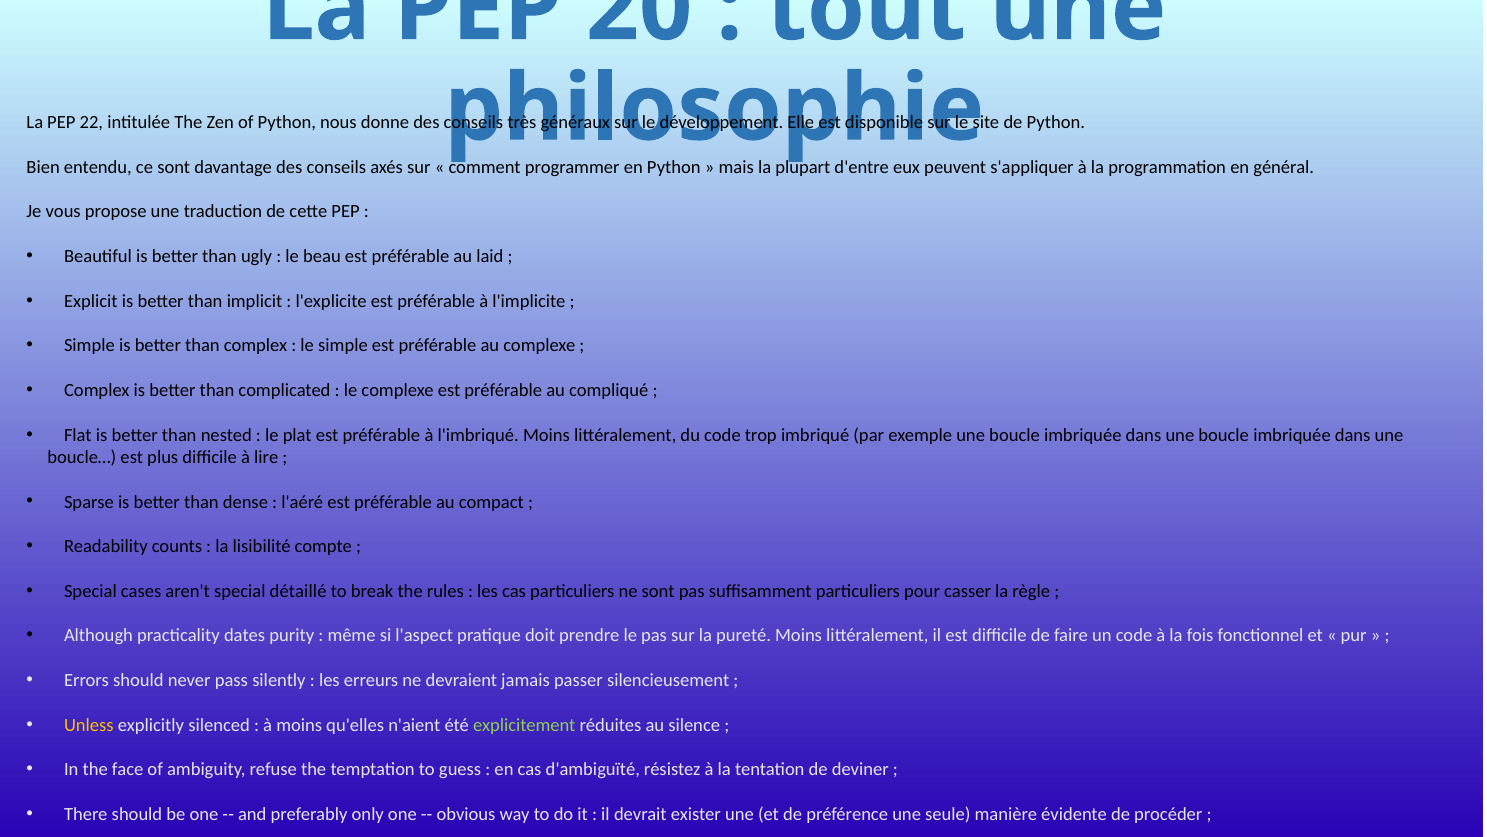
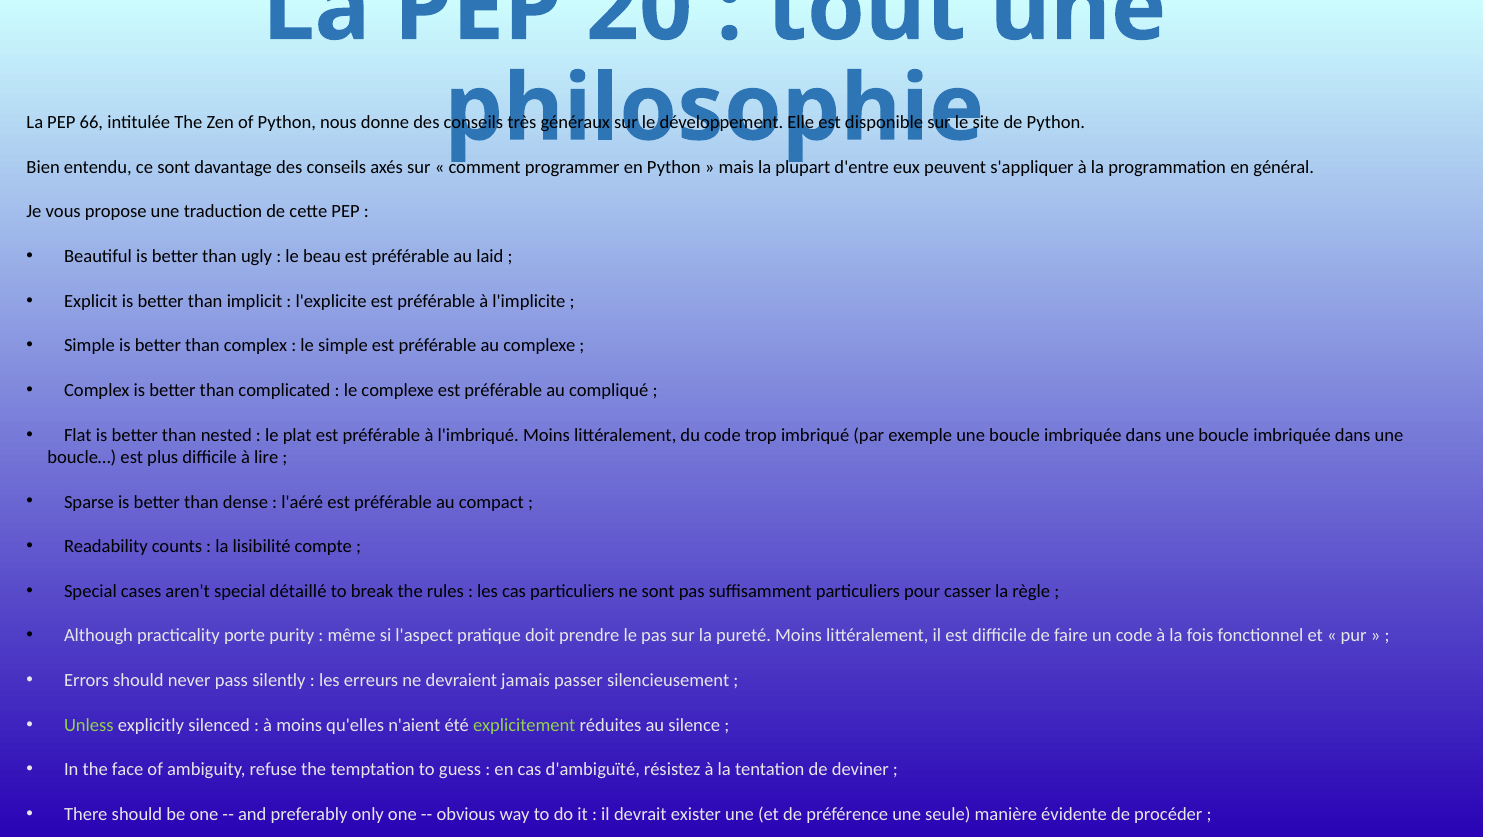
22: 22 -> 66 (91, 122)
dates: dates -> porte (245, 635)
Unless colour: yellow -> light green (89, 725)
